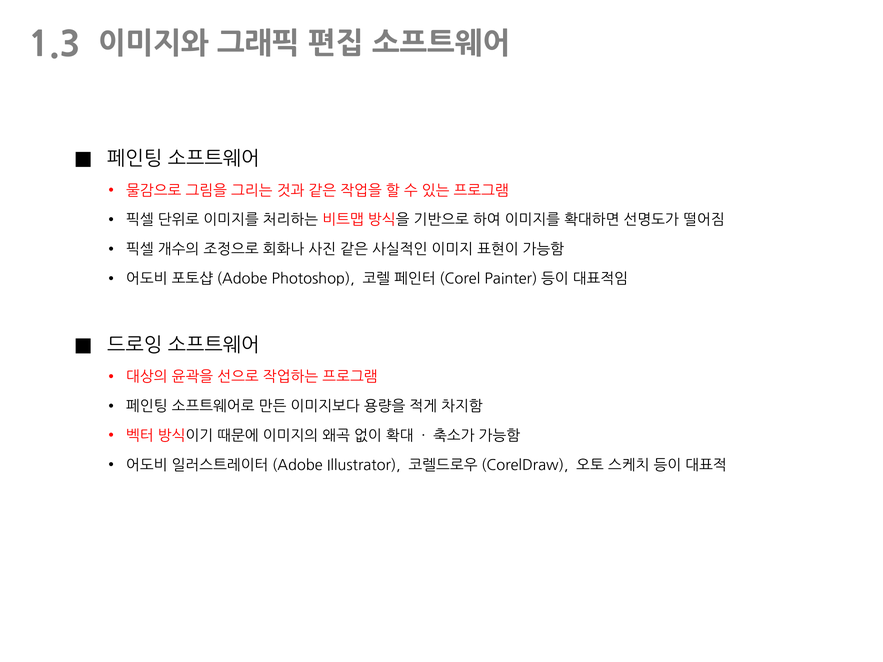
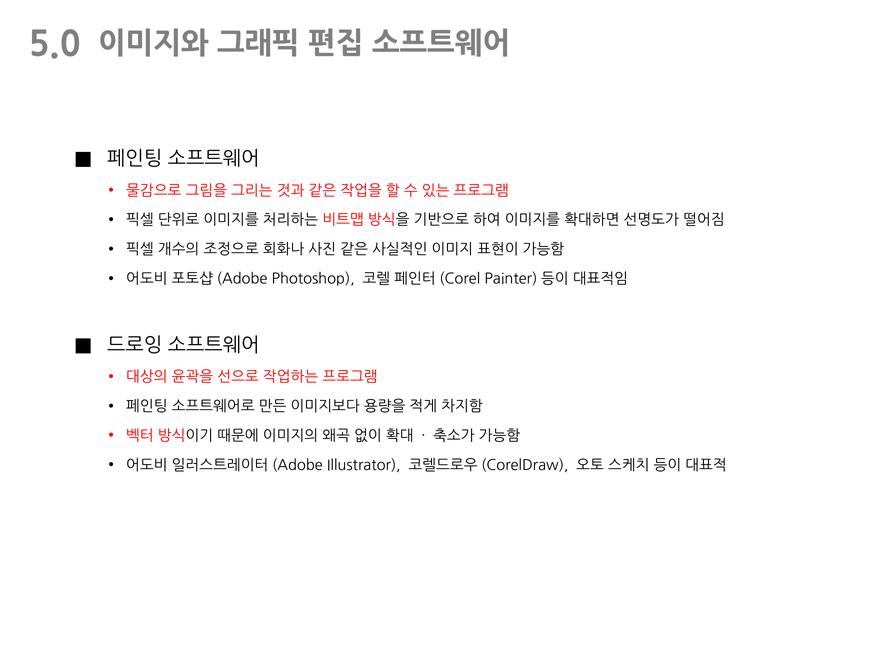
1.3: 1.3 -> 5.0 (55, 45)
